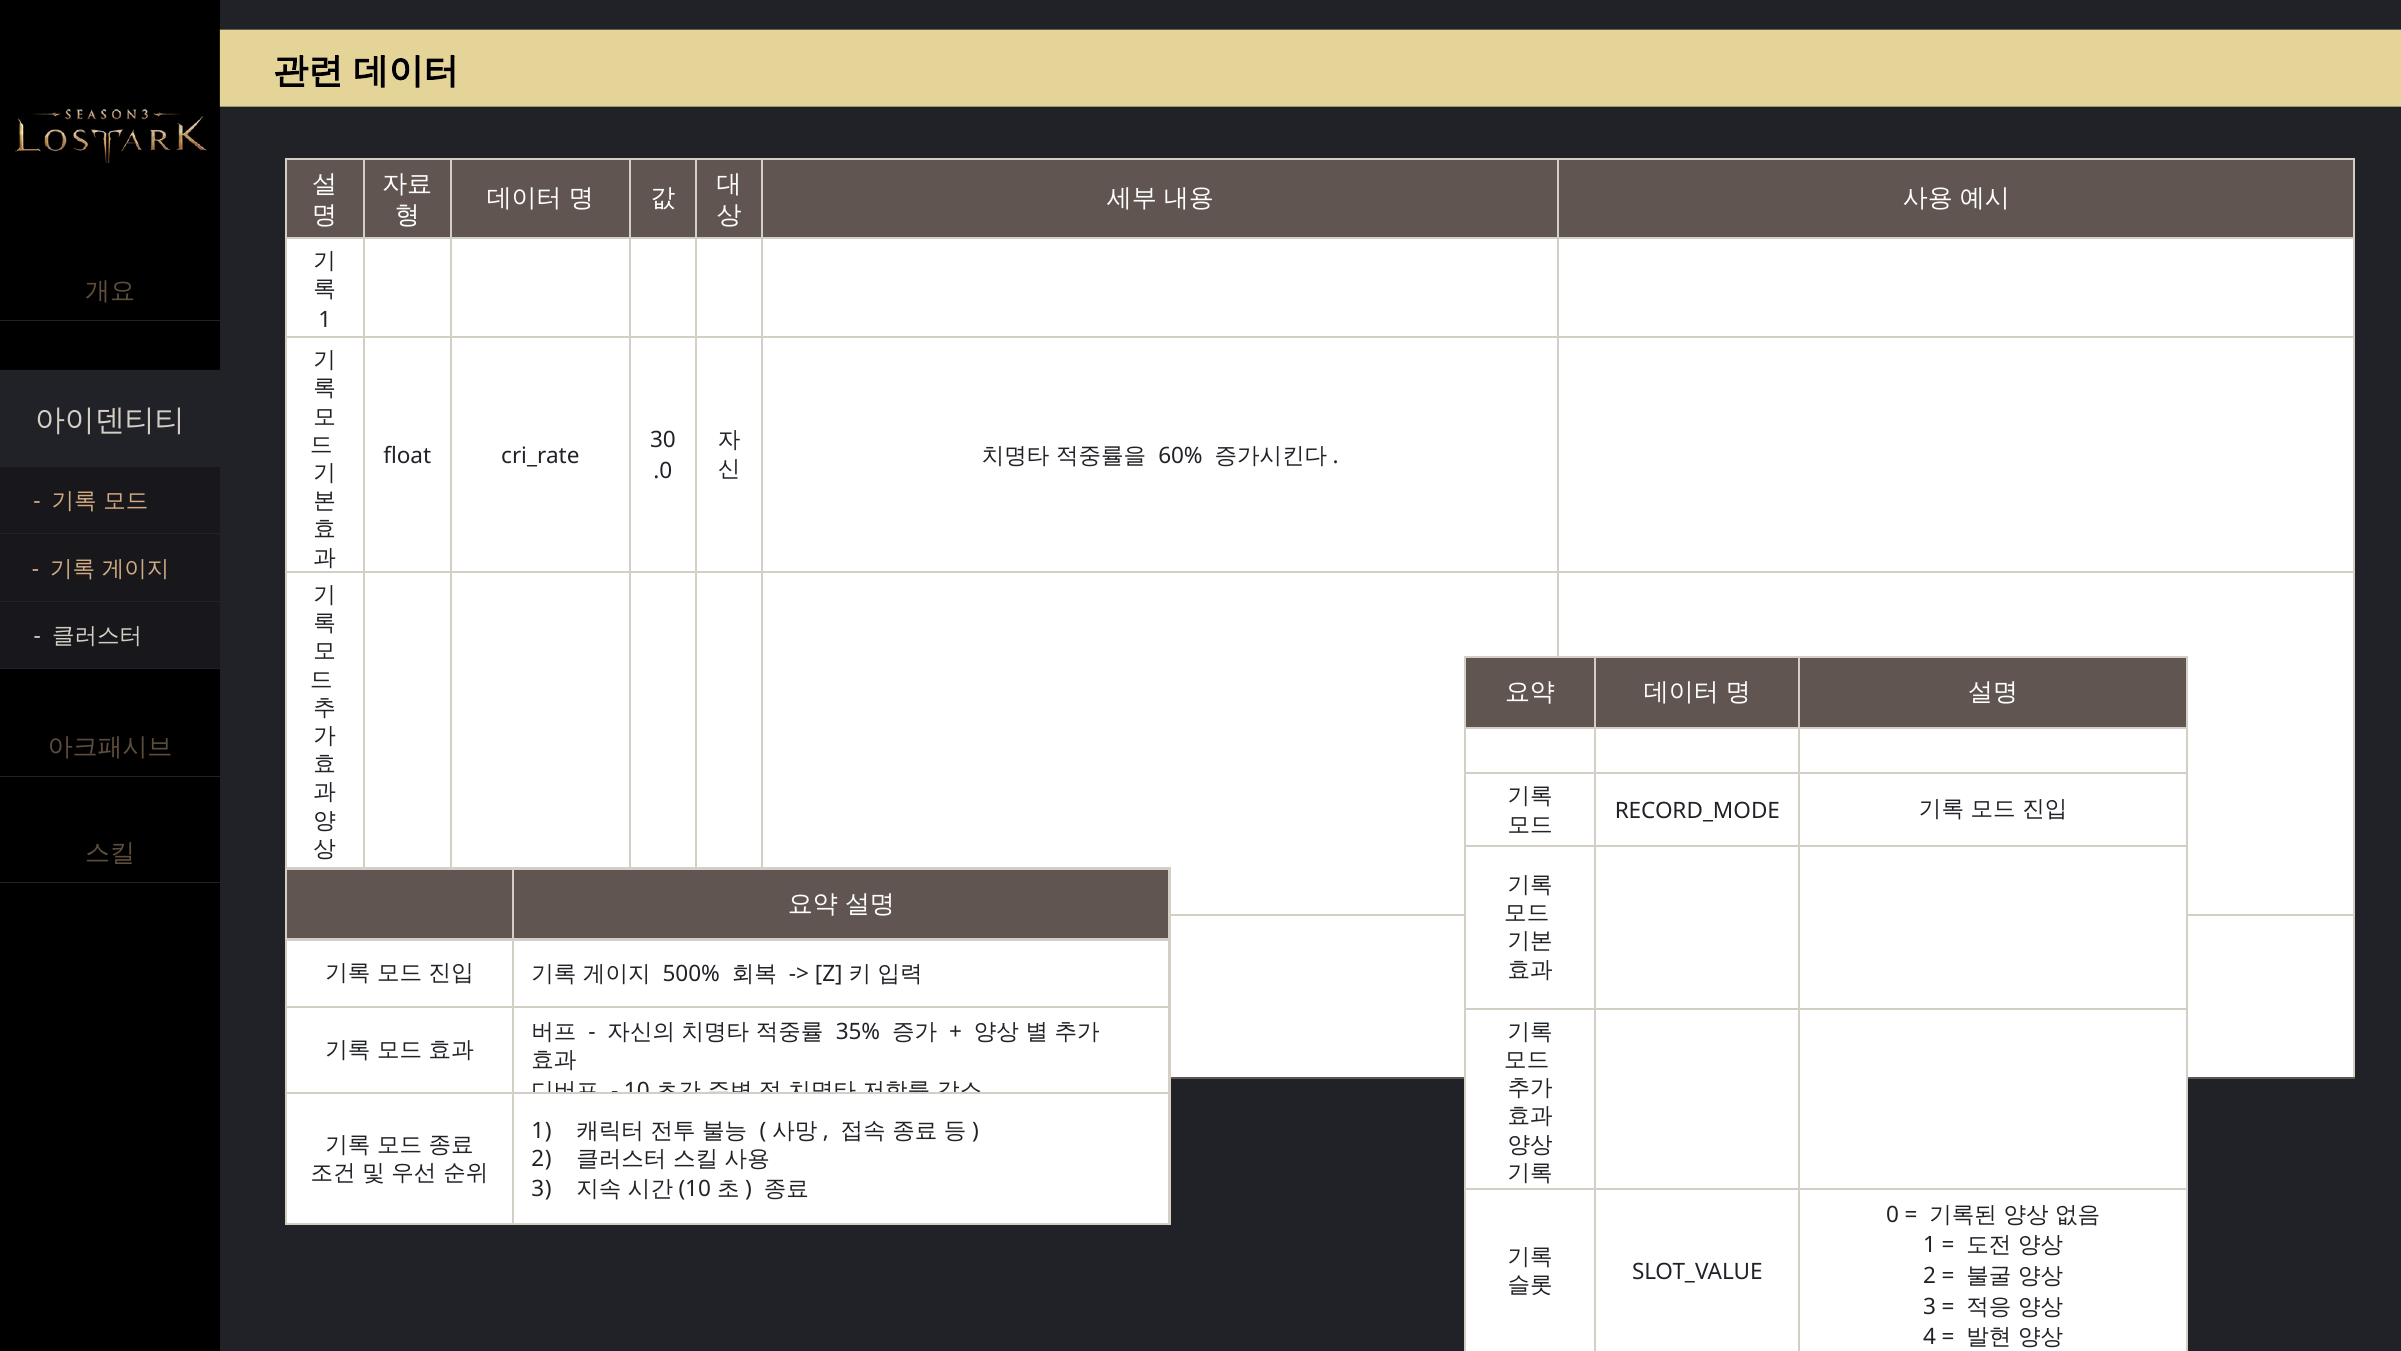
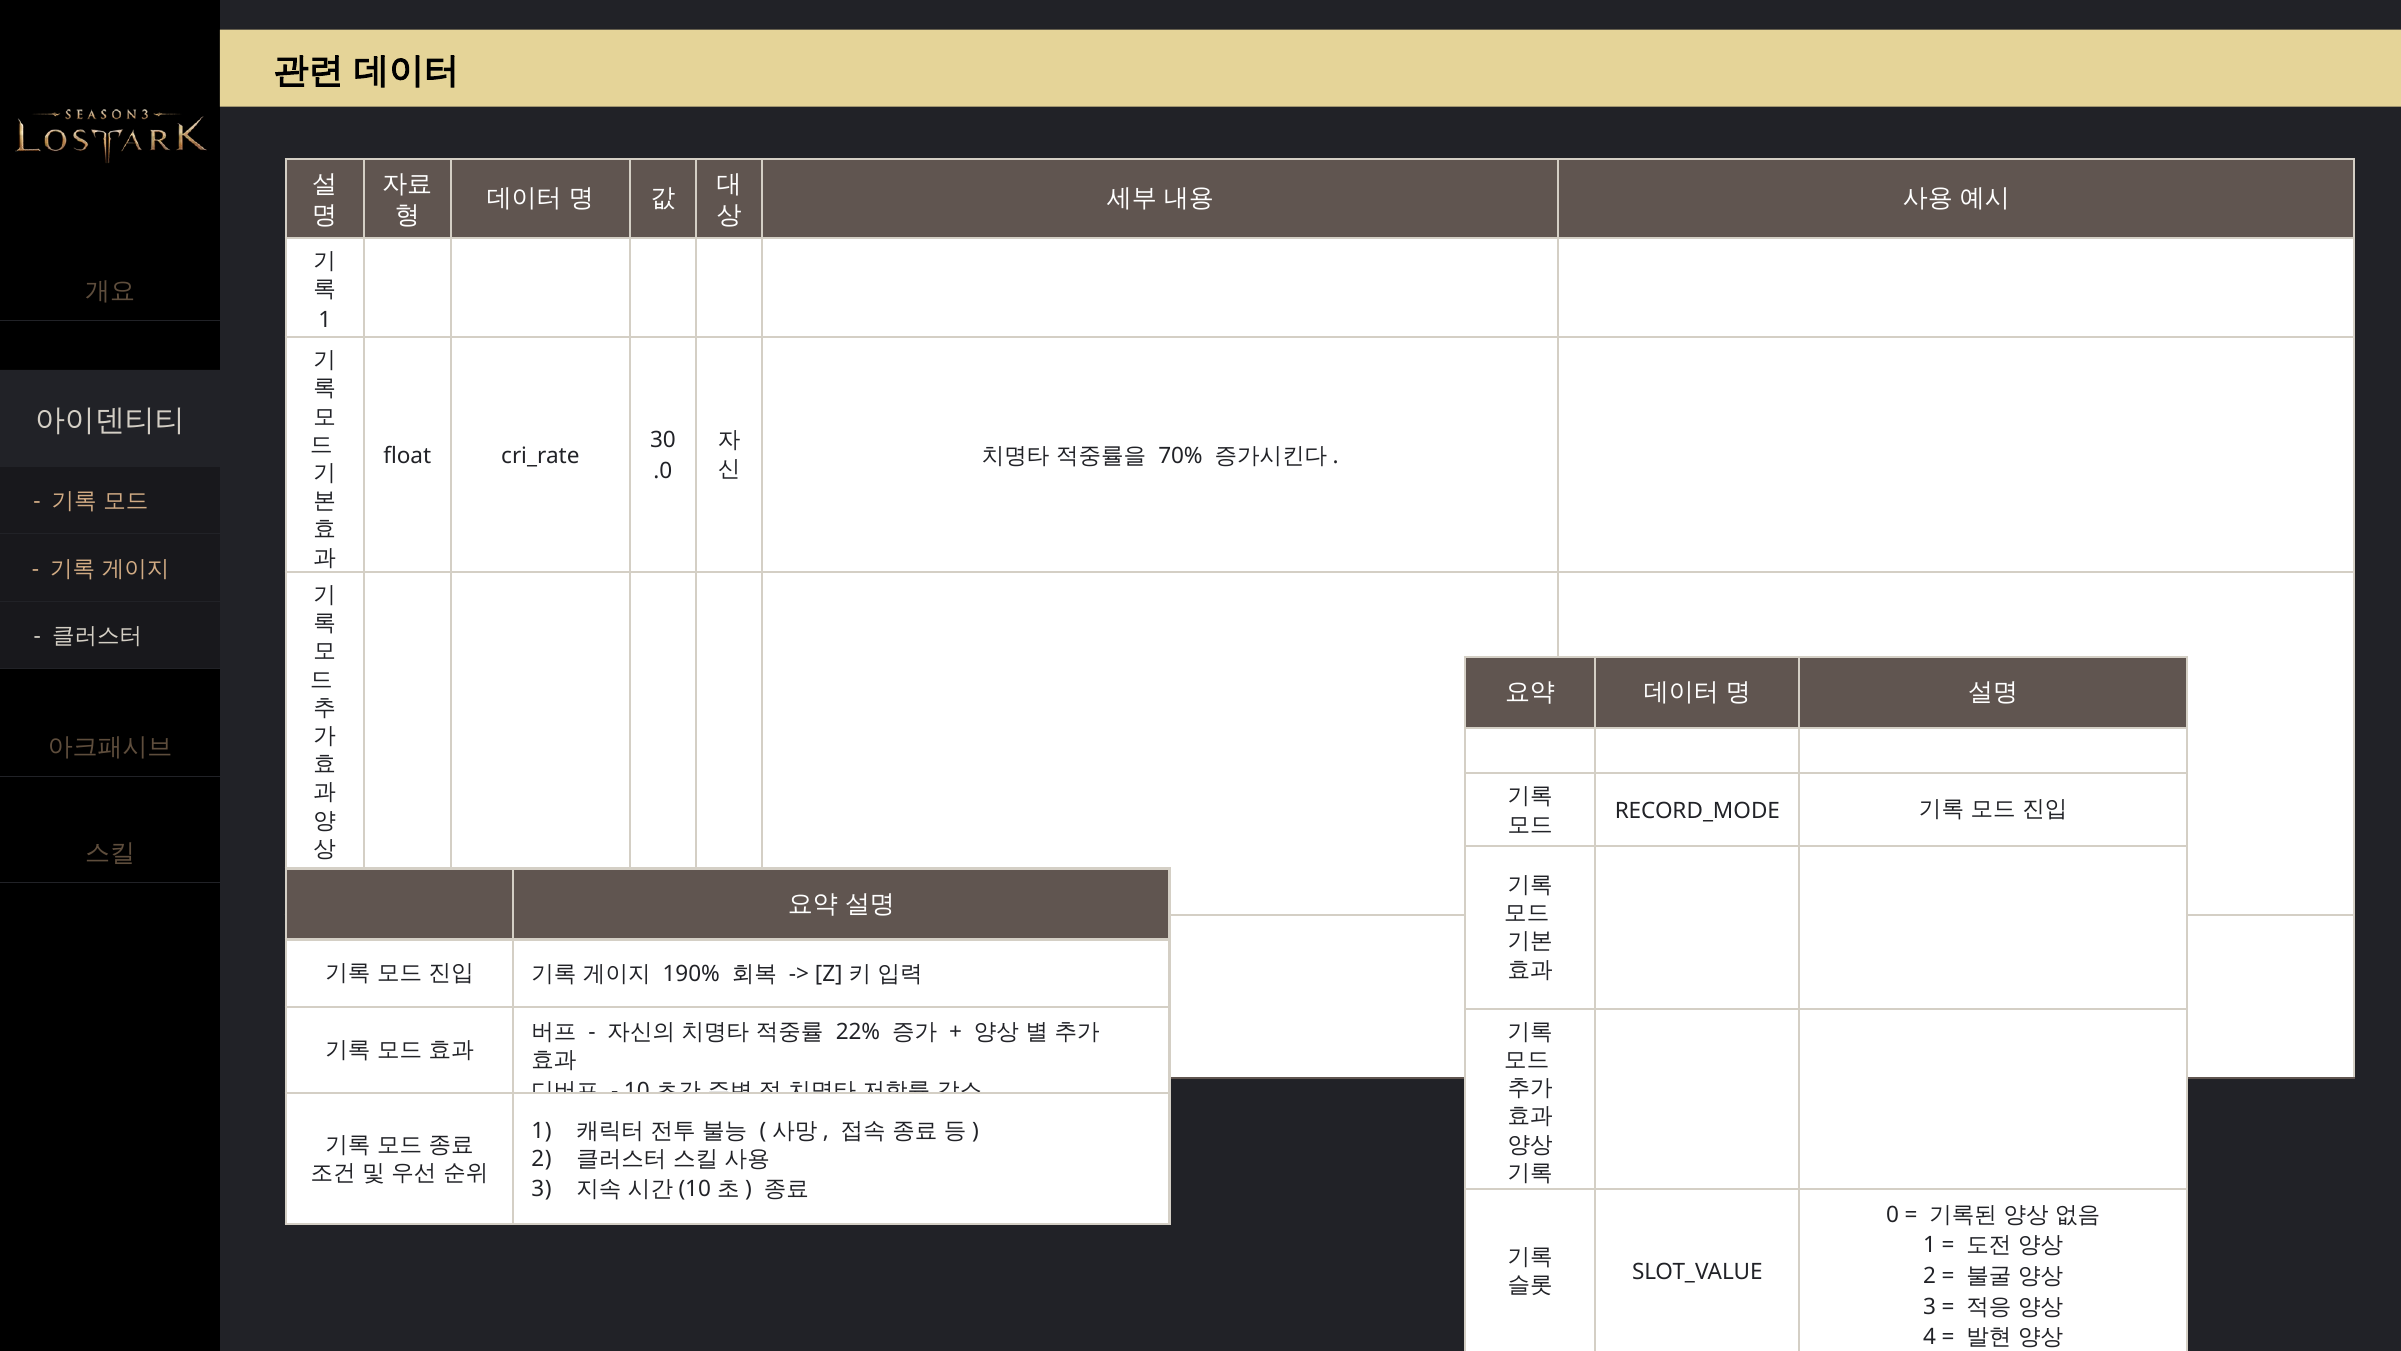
60%: 60% -> 70% (1180, 456)
500%: 500% -> 190% (691, 974)
35%: 35% -> 22% (858, 1032)
